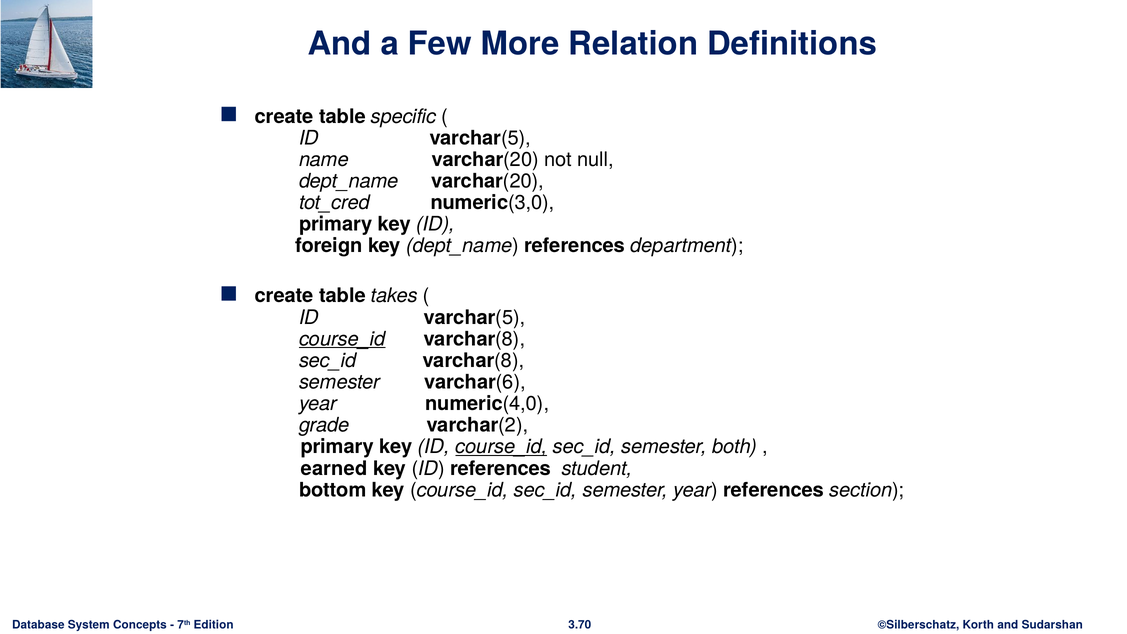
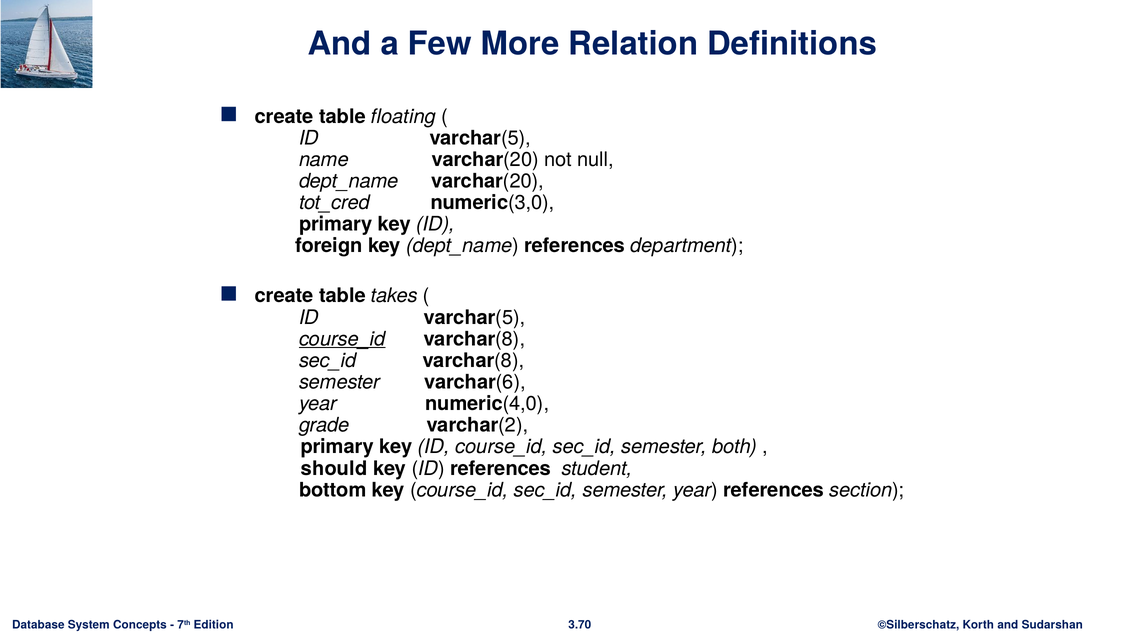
specific: specific -> floating (403, 116)
course_id underline: present -> none (501, 447)
earned: earned -> should (334, 468)
